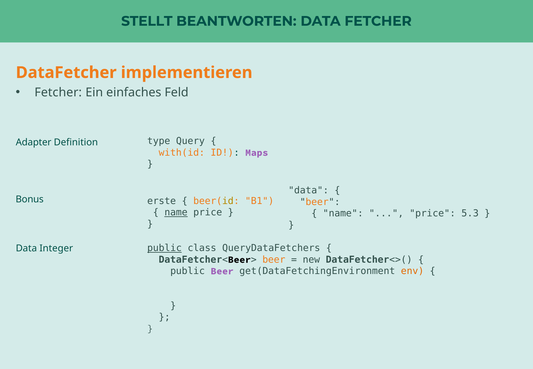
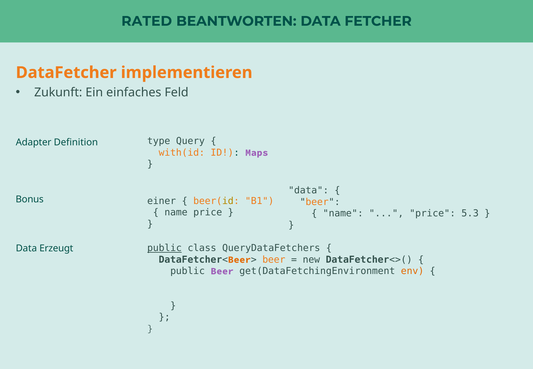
STELLT: STELLT -> RATED (147, 21)
Fetcher: Fetcher -> Zukunft (58, 92)
erste: erste -> einer (162, 201)
name underline: present -> none (176, 212)
Integer: Integer -> Erzeugt (56, 248)
Beer colour: black -> orange (239, 260)
